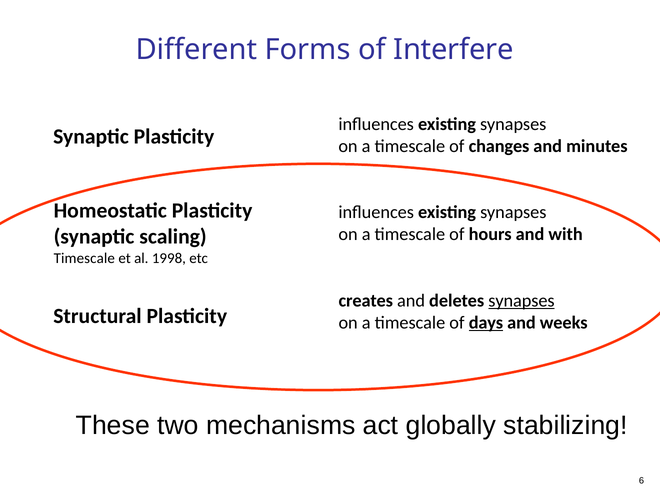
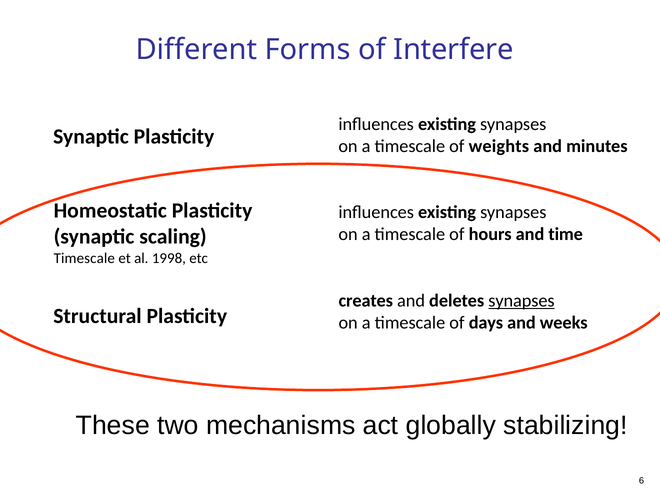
changes: changes -> weights (499, 146)
with: with -> time (566, 234)
days underline: present -> none (486, 323)
